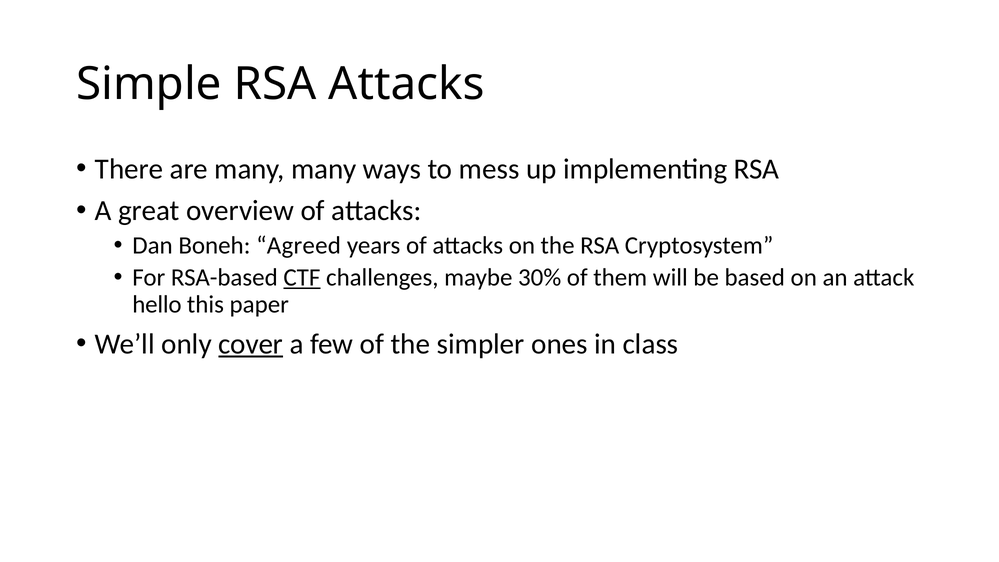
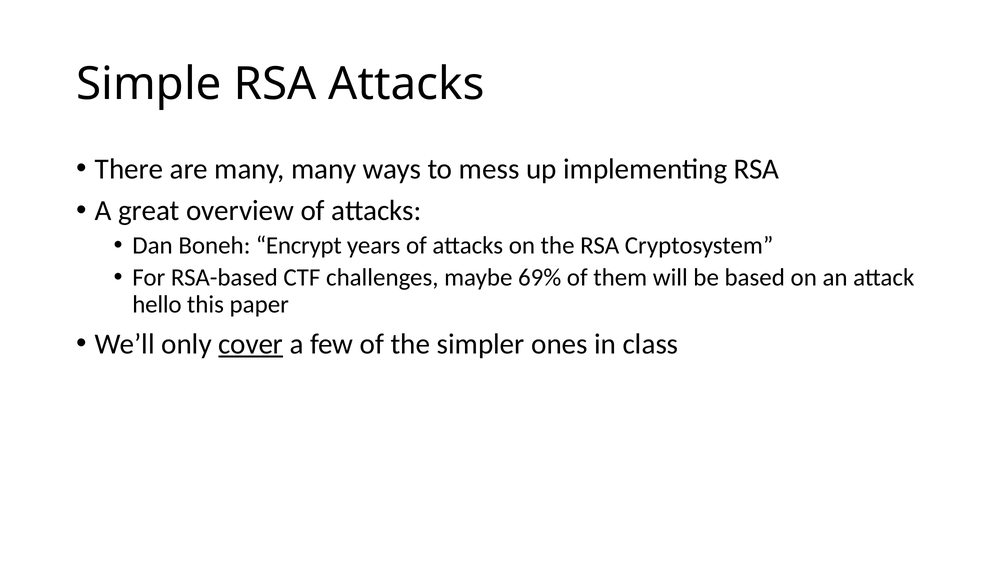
Agreed: Agreed -> Encrypt (299, 245)
CTF underline: present -> none (302, 277)
30%: 30% -> 69% (540, 277)
